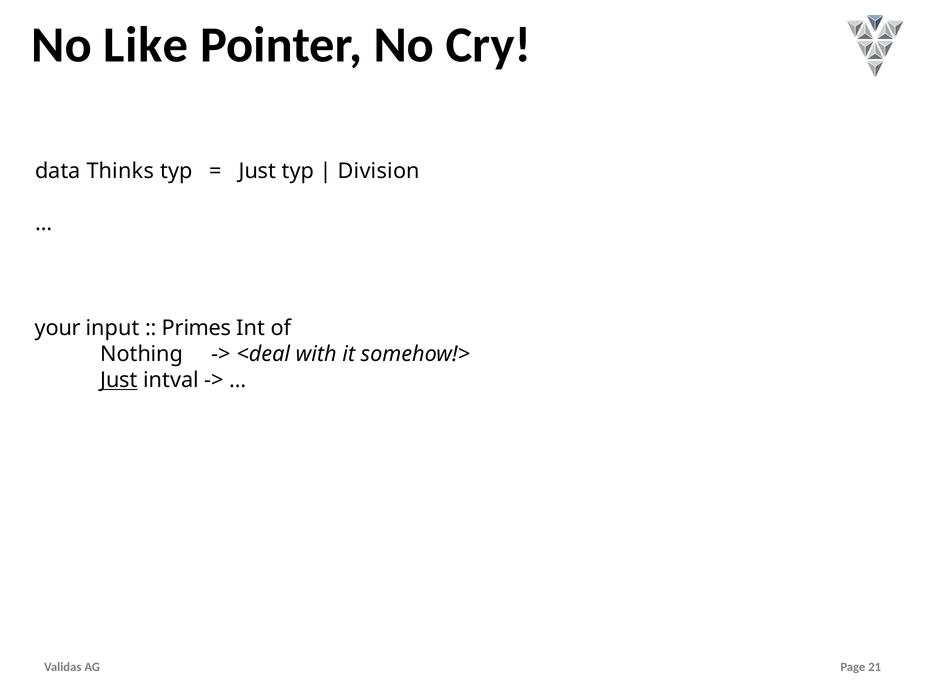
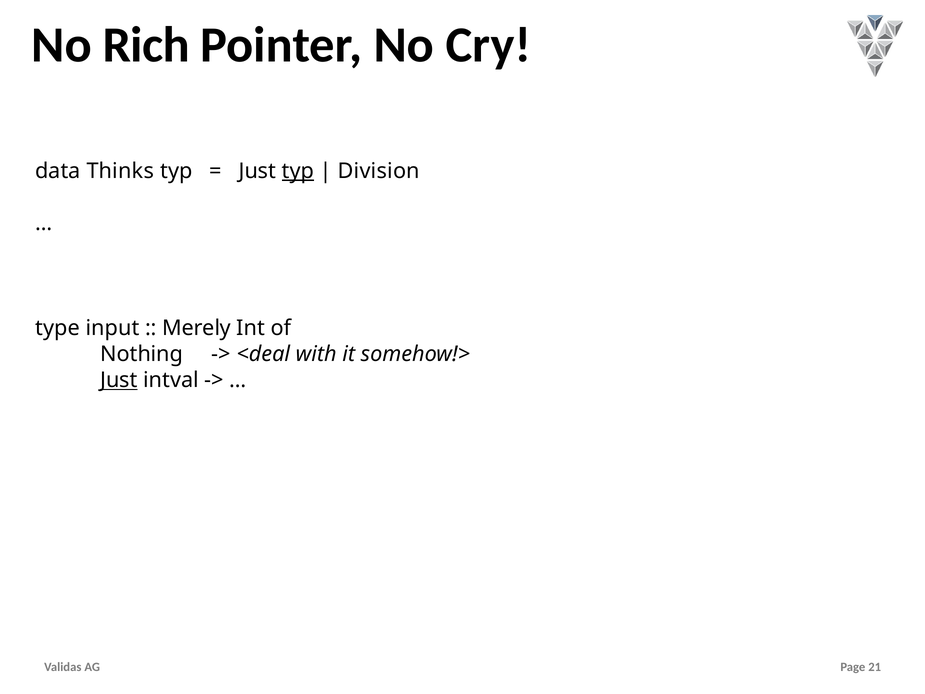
Like: Like -> Rich (146, 45)
typ underline: none -> present (298, 171)
your: your -> type (58, 328)
Primes: Primes -> Merely (197, 328)
